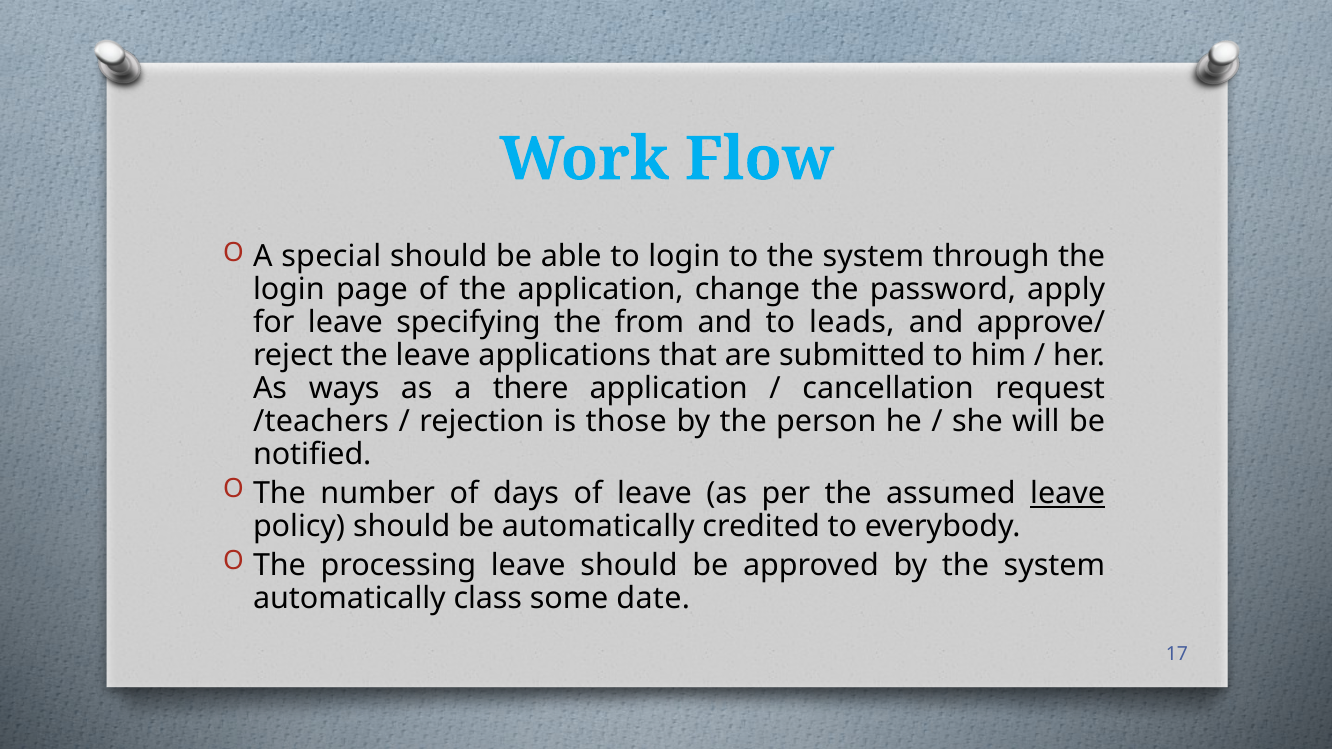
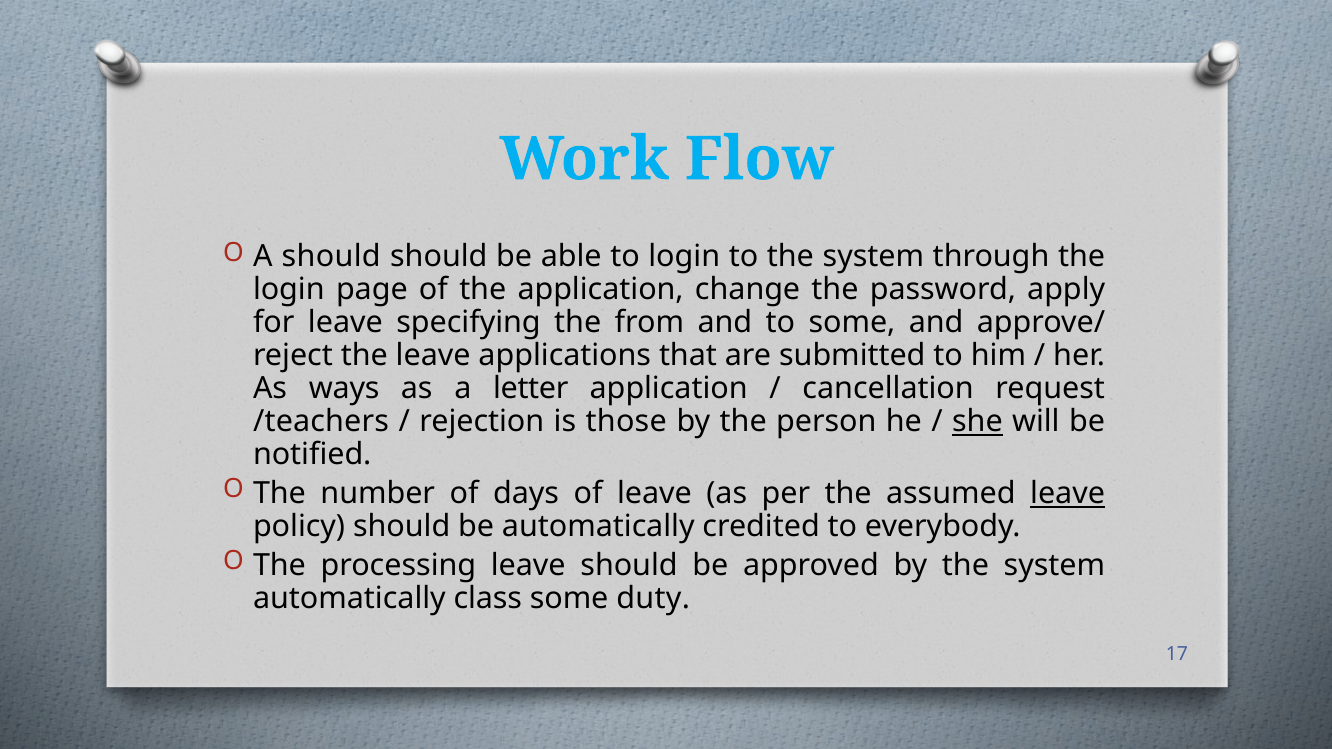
A special: special -> should (331, 257)
to leads: leads -> some (852, 323)
there: there -> letter (531, 389)
she underline: none -> present (977, 422)
date: date -> duty (653, 599)
